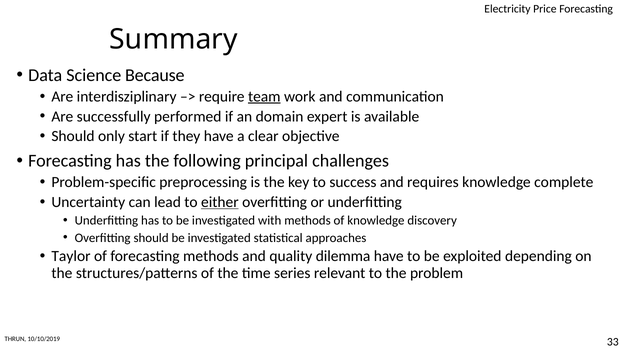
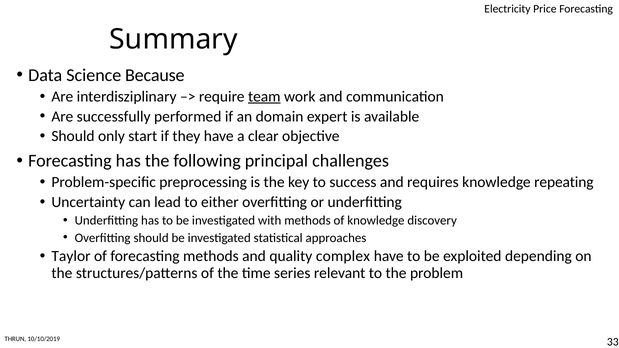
complete: complete -> repeating (564, 182)
either underline: present -> none (220, 202)
dilemma: dilemma -> complex (343, 256)
